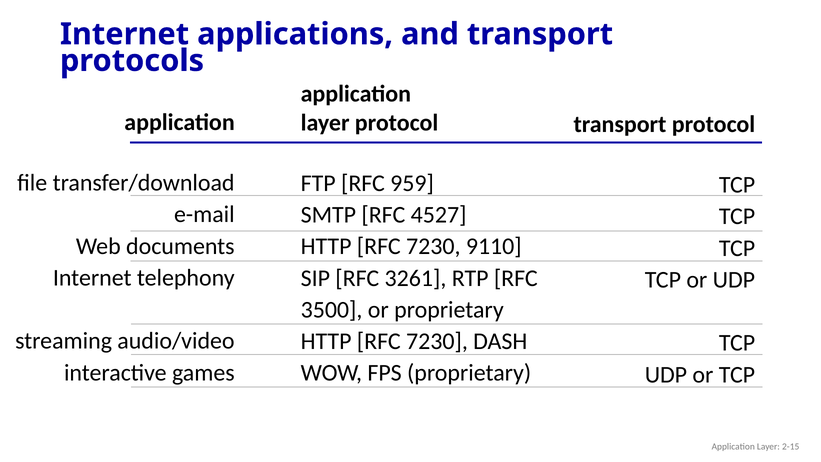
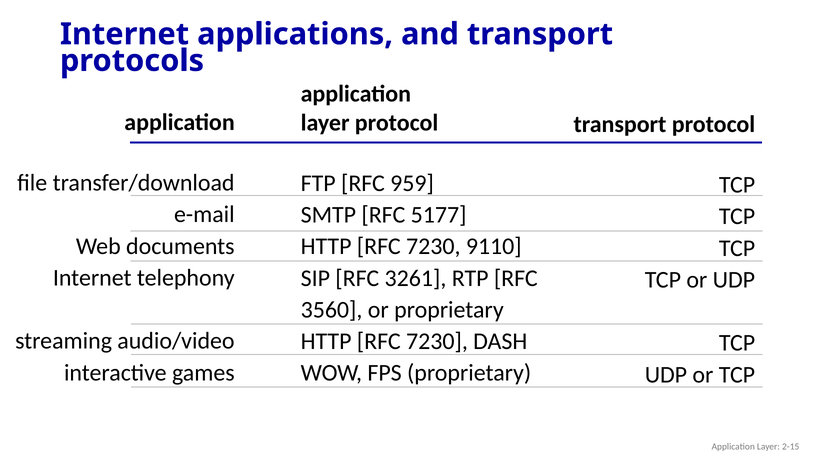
4527: 4527 -> 5177 (439, 215)
3500: 3500 -> 3560 (332, 310)
